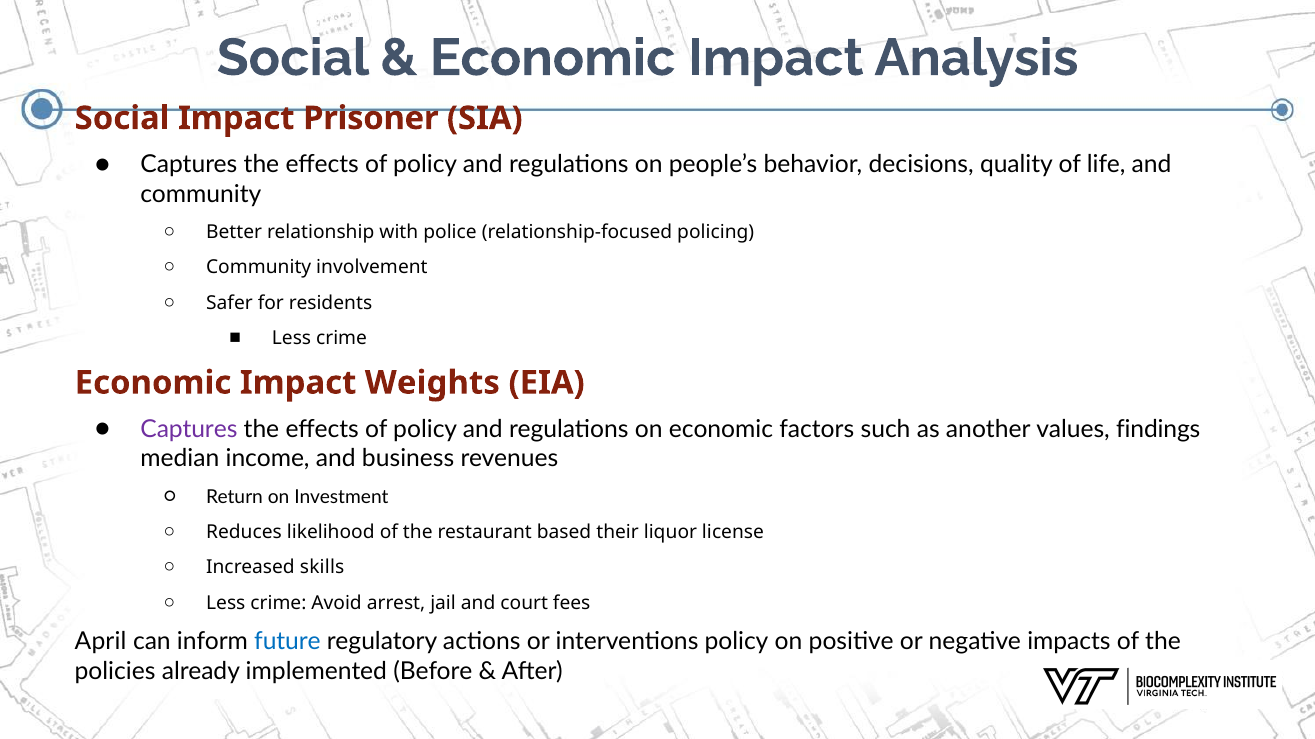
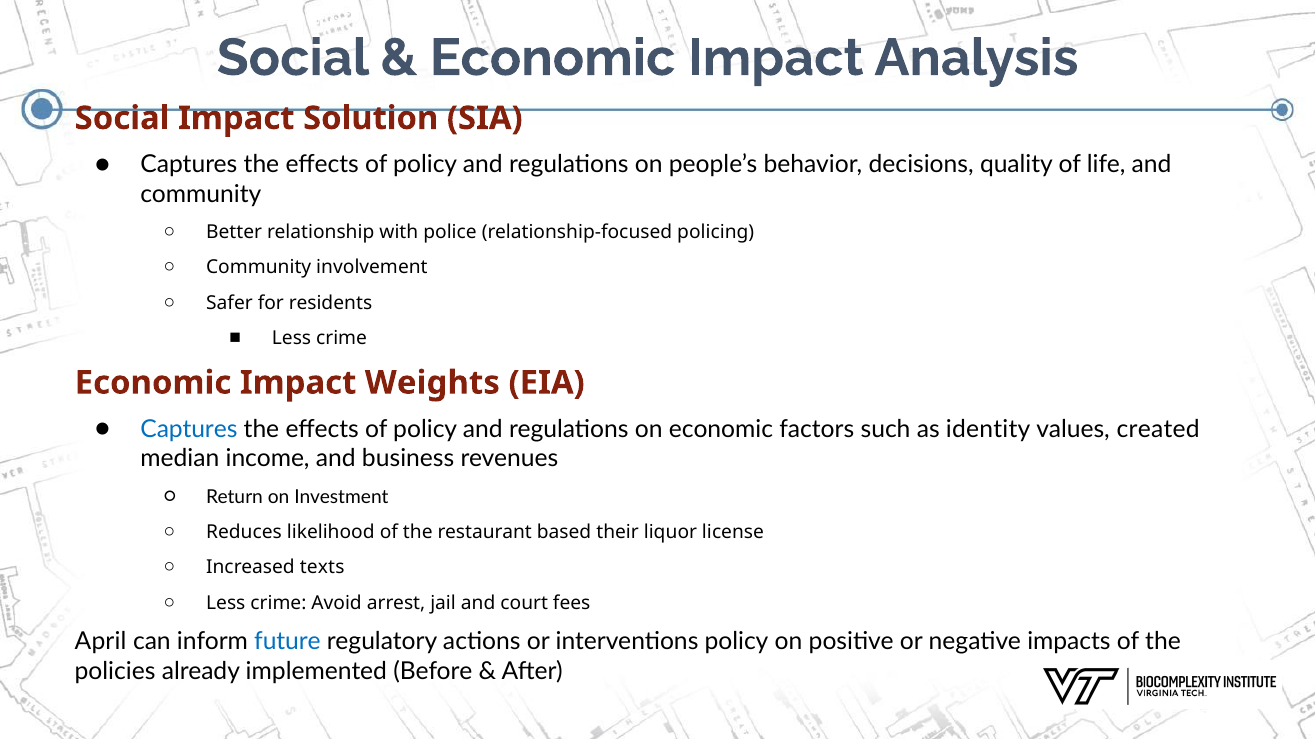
Prisoner: Prisoner -> Solution (371, 118)
Captures colour: purple -> blue (189, 429)
another: another -> identity (988, 429)
findings: findings -> created (1158, 429)
skills: skills -> texts (322, 568)
